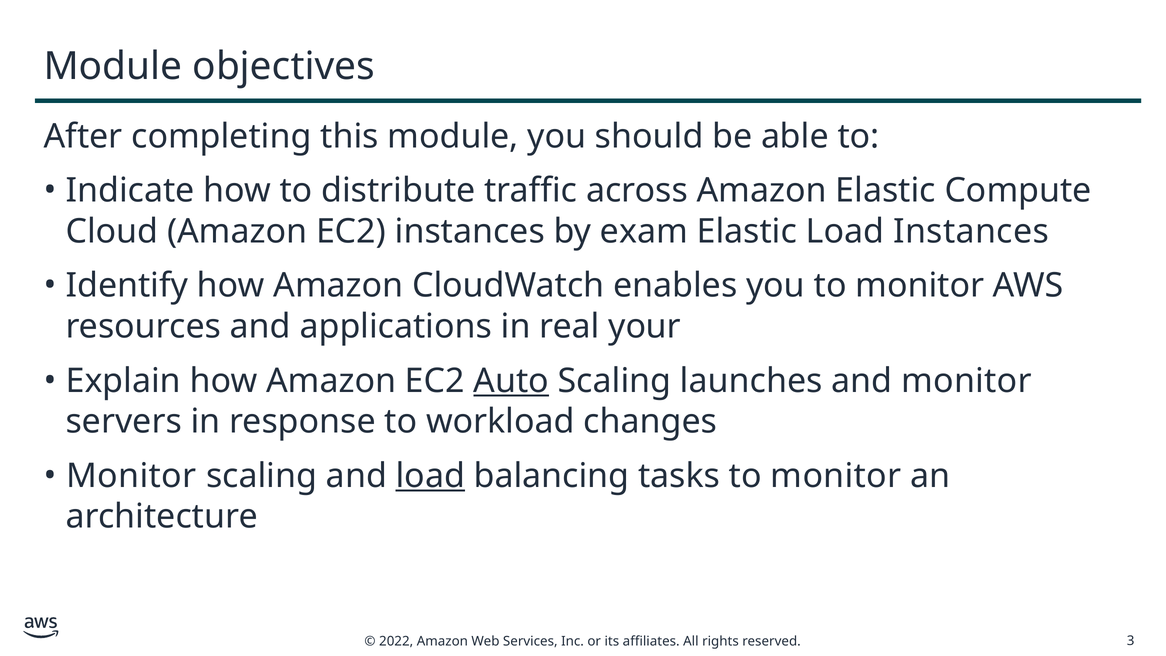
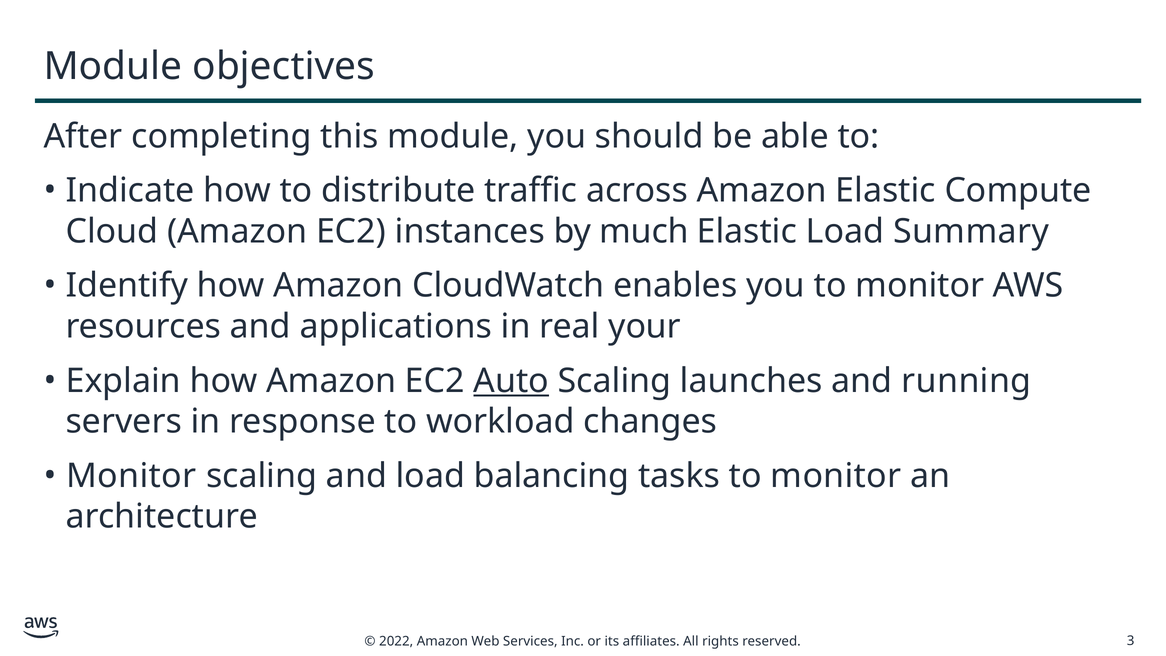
exam: exam -> much (644, 231)
Load Instances: Instances -> Summary (971, 231)
and monitor: monitor -> running (966, 381)
load underline: present -> none (430, 476)
